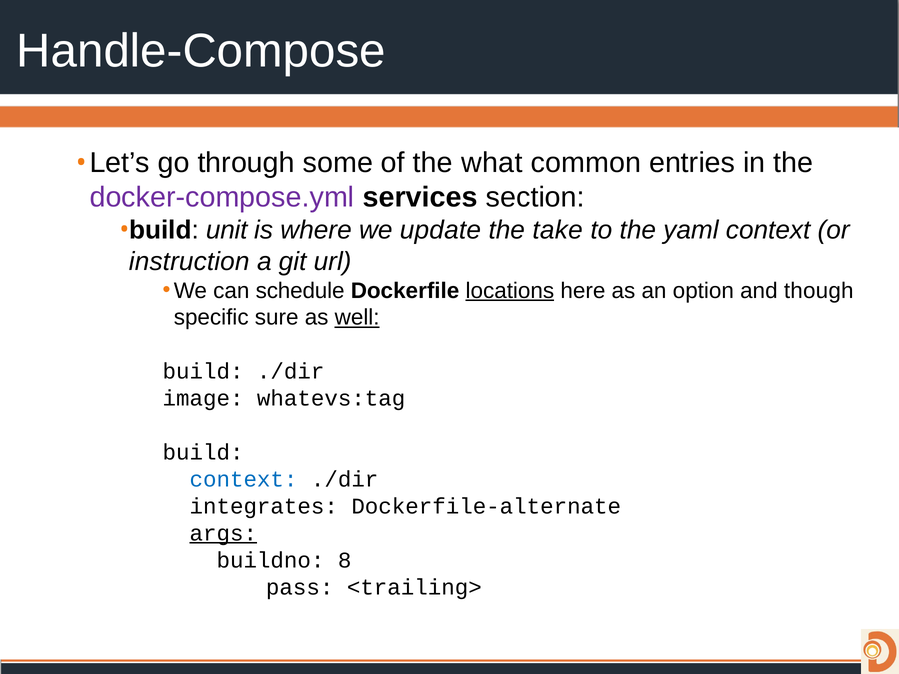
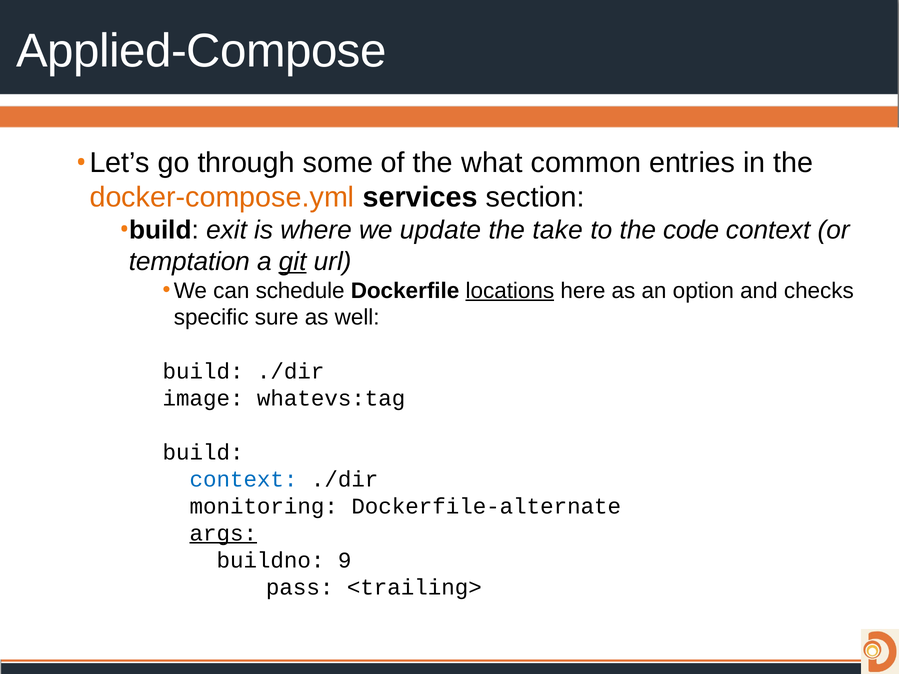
Handle-Compose: Handle-Compose -> Applied-Compose (201, 51)
docker-compose.yml colour: purple -> orange (222, 198)
unit: unit -> exit (227, 230)
yaml: yaml -> code (691, 230)
instruction: instruction -> temptation (189, 262)
git underline: none -> present (293, 262)
though: though -> checks (819, 291)
well underline: present -> none (357, 318)
integrates: integrates -> monitoring (264, 506)
8: 8 -> 9 (345, 560)
